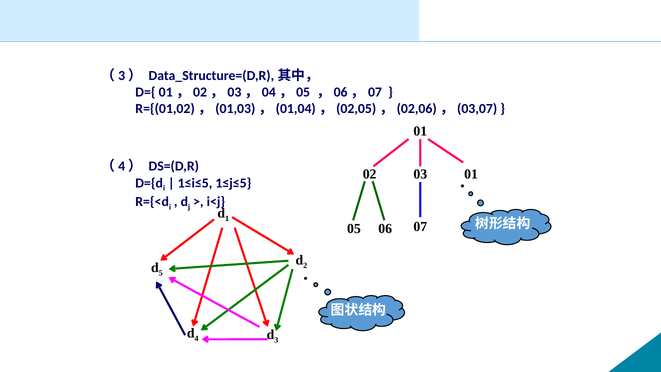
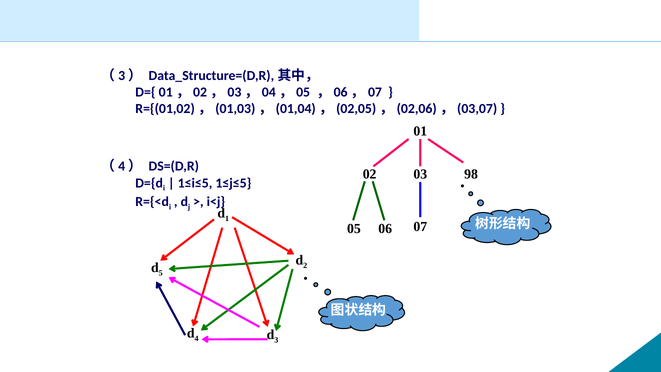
03 01: 01 -> 98 (471, 174)
